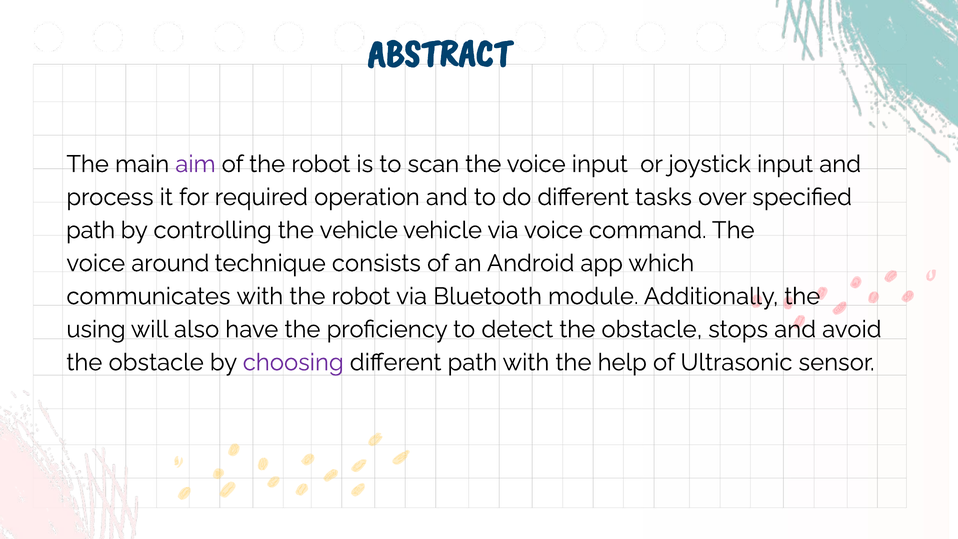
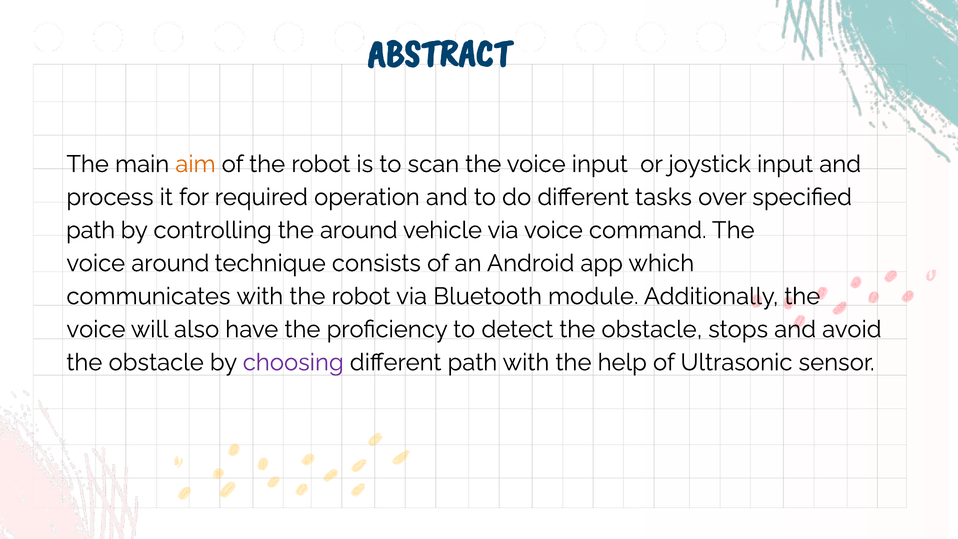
aim colour: purple -> orange (195, 164)
the vehicle: vehicle -> around (359, 230)
using: using -> voice (96, 329)
